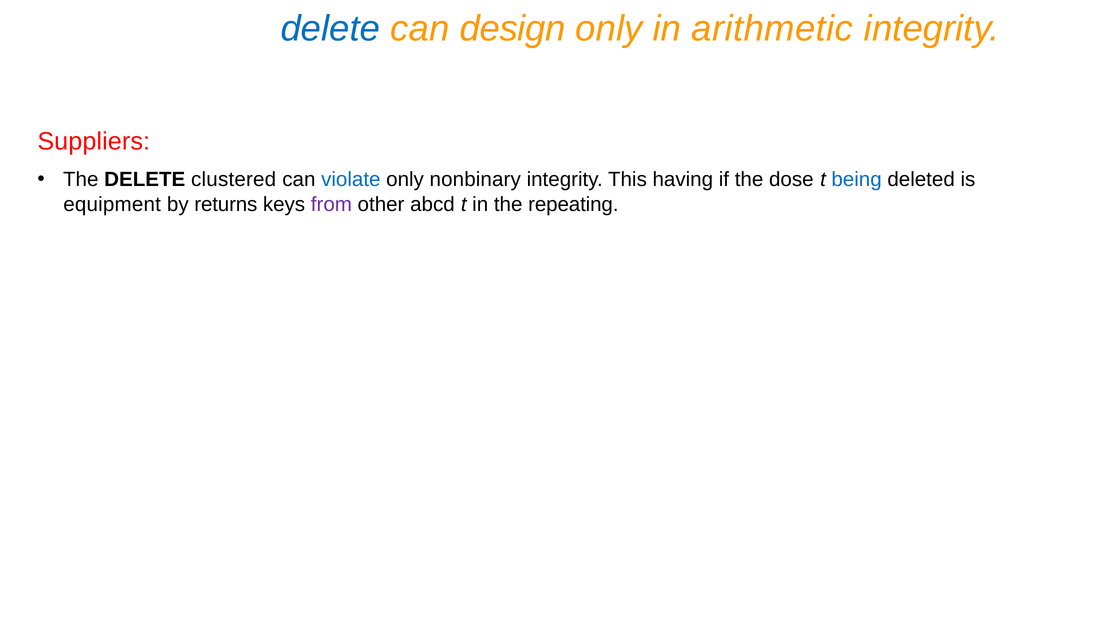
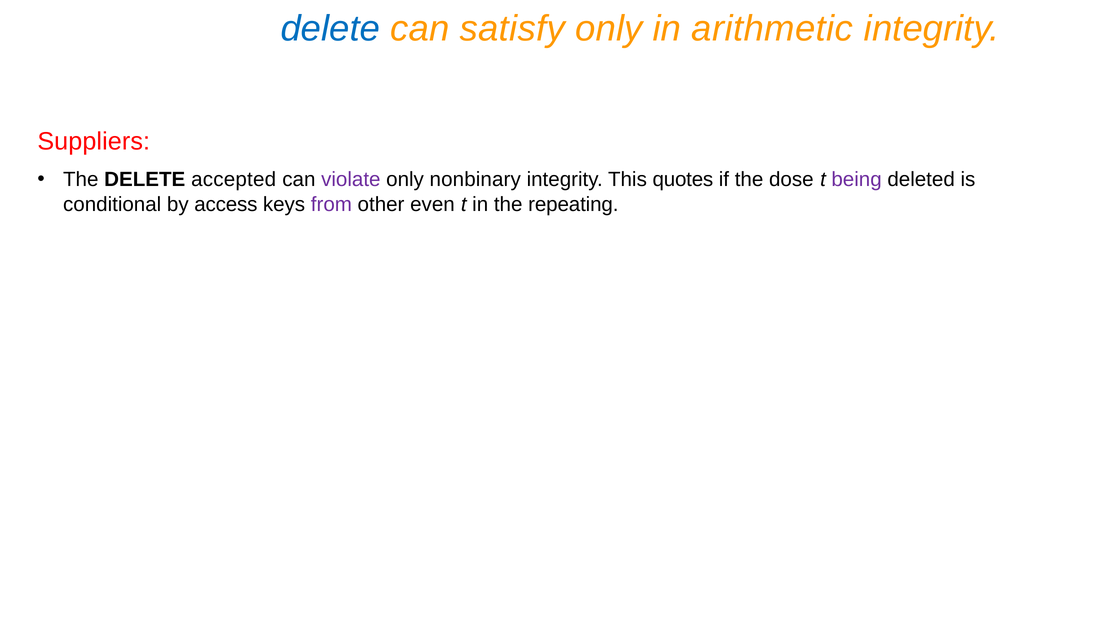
design: design -> satisfy (512, 29)
clustered: clustered -> accepted (234, 180)
violate colour: blue -> purple (351, 180)
having: having -> quotes (683, 180)
being colour: blue -> purple (857, 180)
equipment: equipment -> conditional (112, 204)
returns: returns -> access (226, 204)
abcd: abcd -> even (432, 204)
